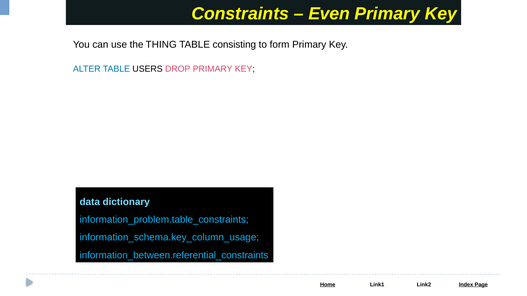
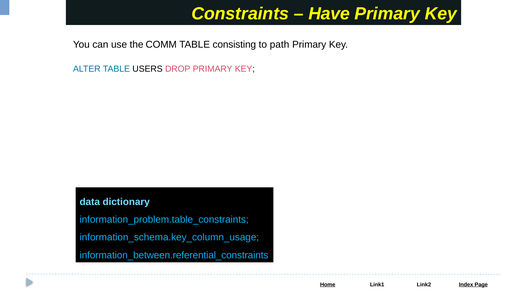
Even: Even -> Have (329, 14)
THING: THING -> COMM (161, 45)
form: form -> path (280, 45)
